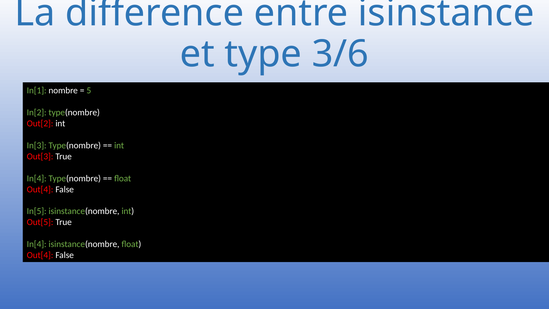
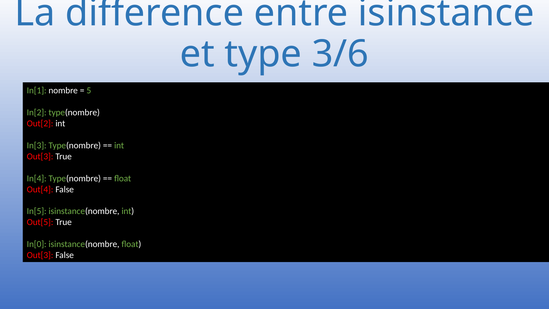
In[4: In[4 -> In[0 (37, 244)
Out[4: Out[4 -> Out[3 (40, 255)
